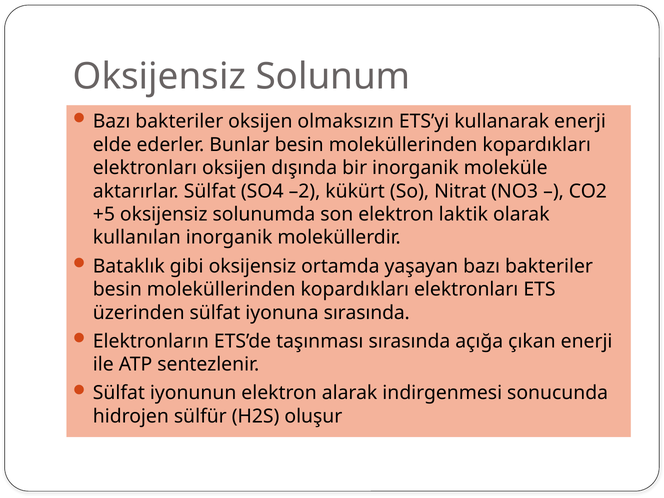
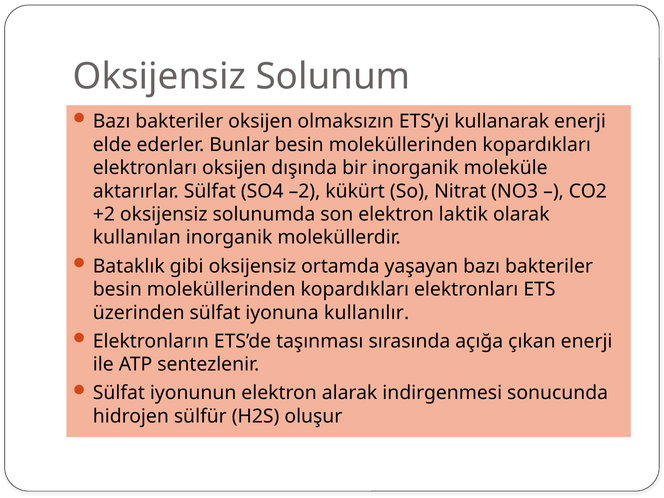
+5: +5 -> +2 (104, 214)
iyonuna sırasında: sırasında -> kullanılır (367, 313)
